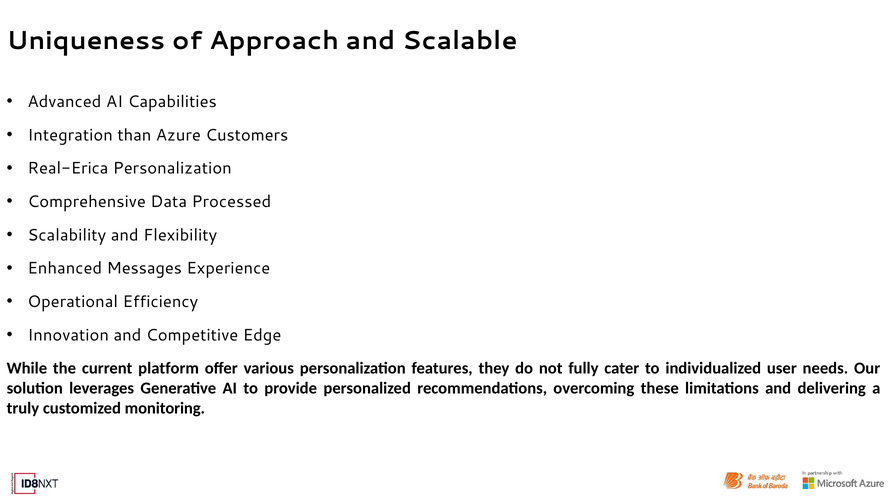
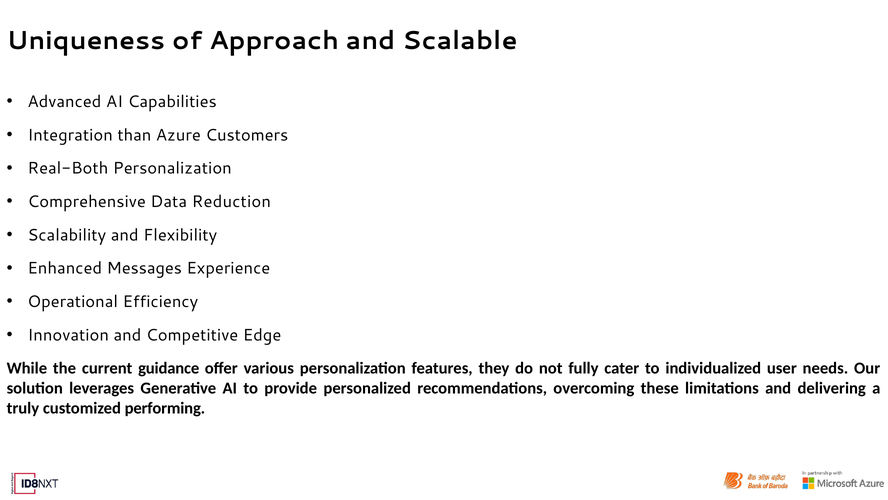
Real-Erica: Real-Erica -> Real-Both (68, 168)
Processed: Processed -> Reduction (231, 202)
platform: platform -> guidance (169, 368)
monitoring: monitoring -> performing (165, 408)
